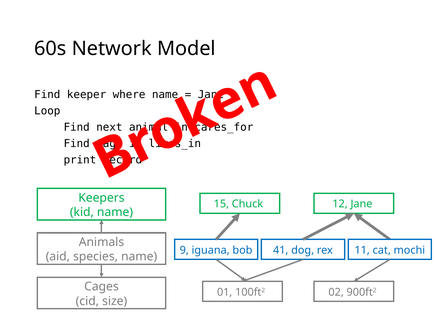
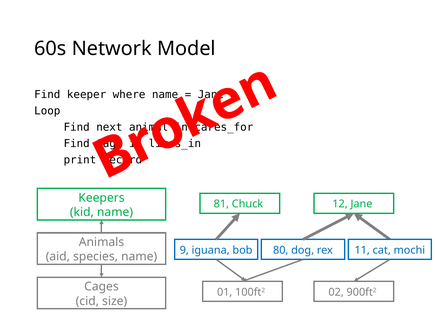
15: 15 -> 81 (221, 204)
41: 41 -> 80 (281, 250)
